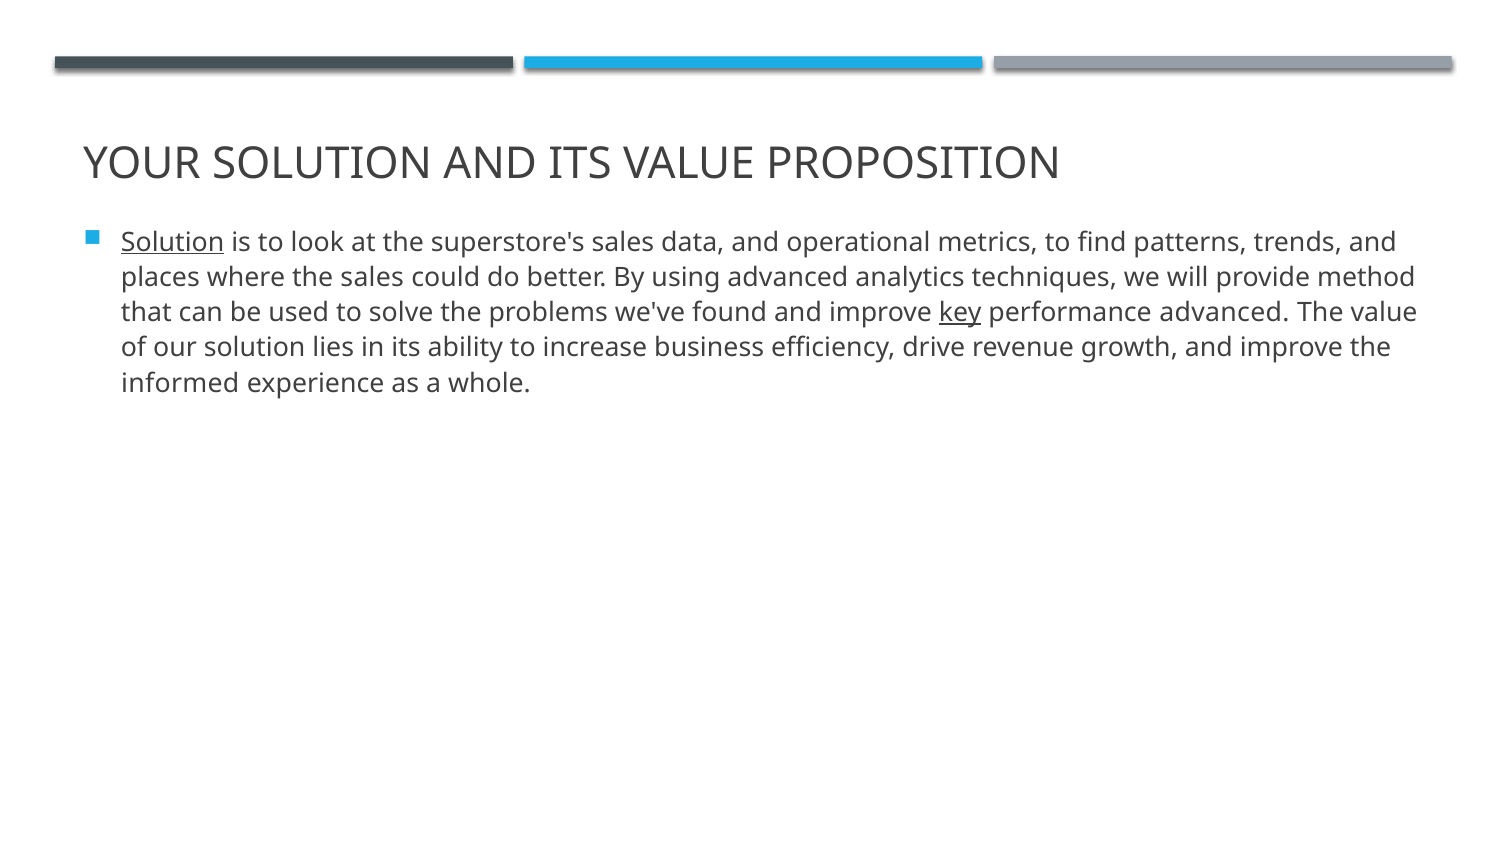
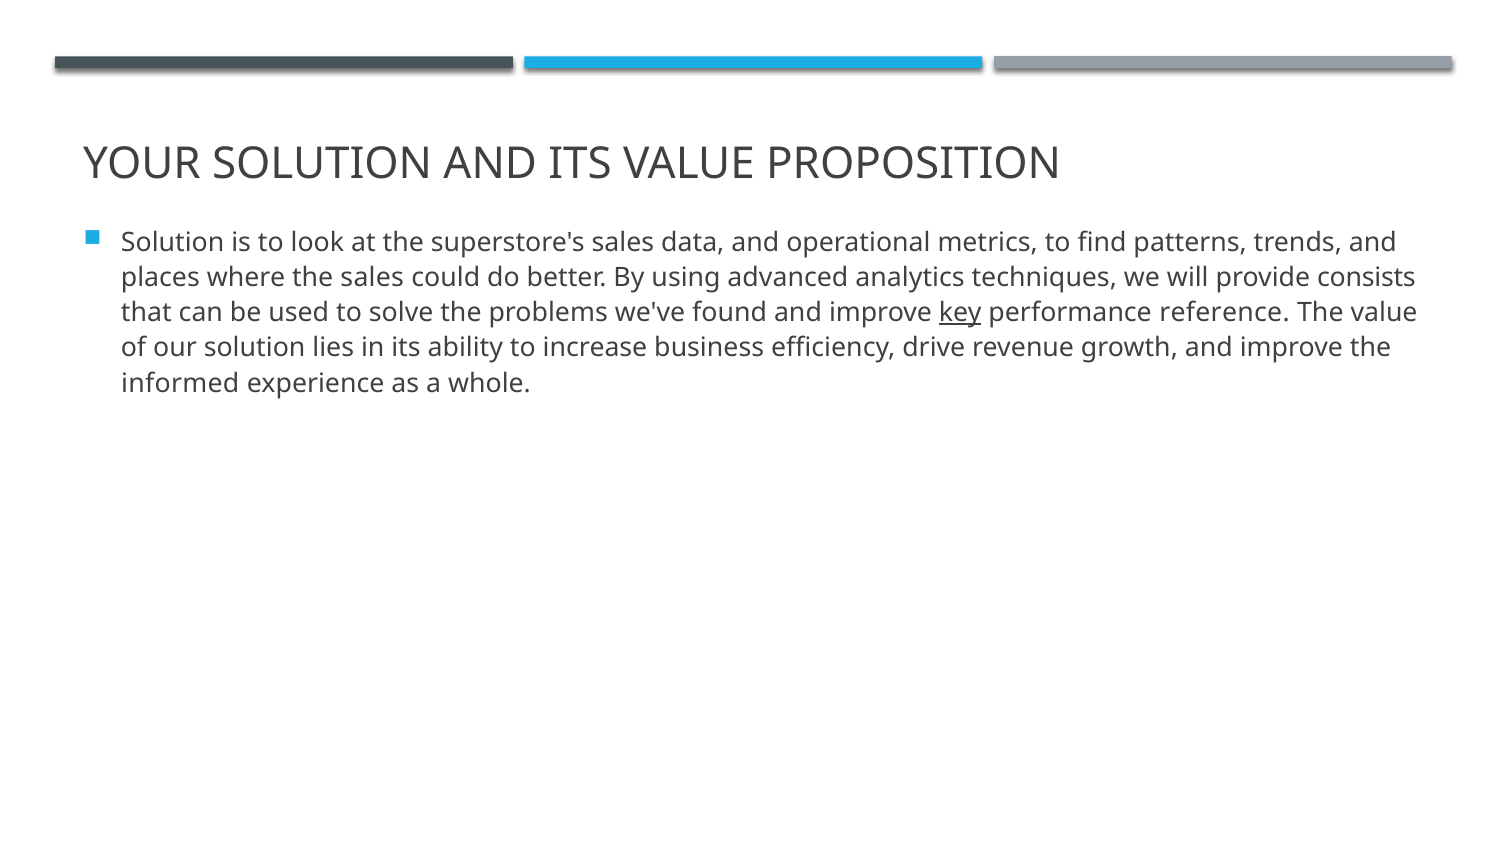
Solution underline: present -> none (173, 242)
method: method -> consists (1366, 277)
performance advanced: advanced -> reference (1224, 313)
